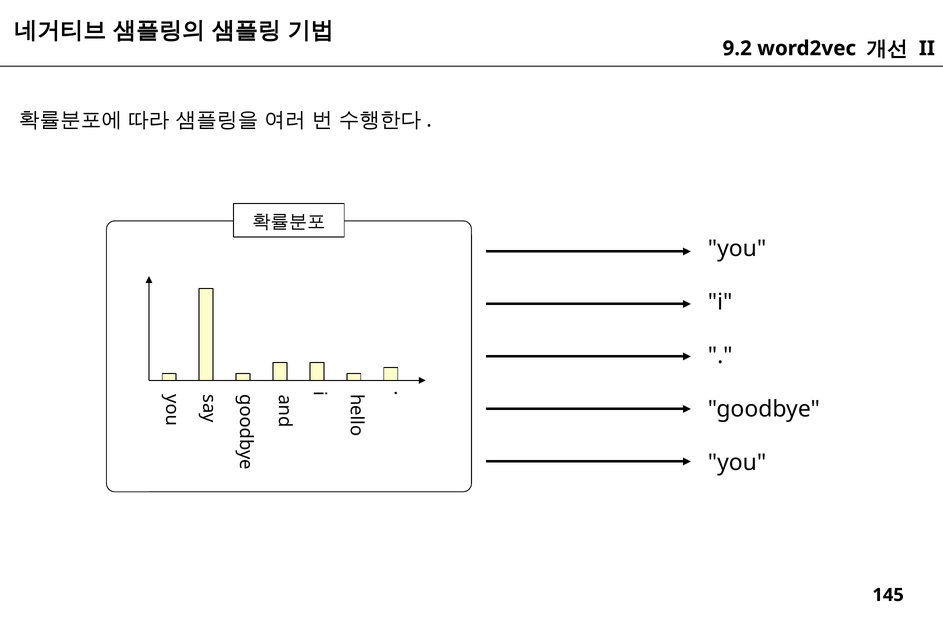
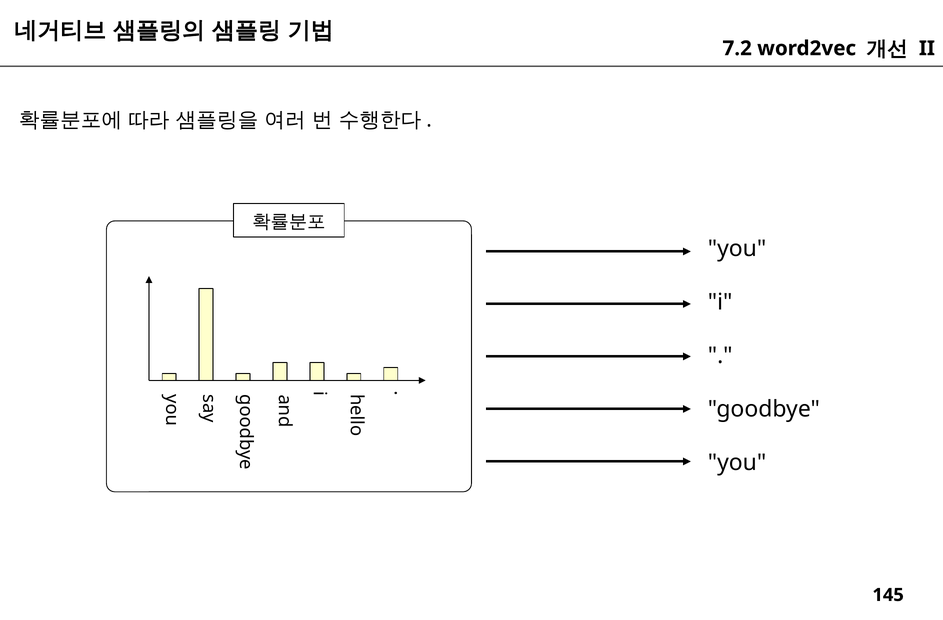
9.2: 9.2 -> 7.2 (737, 48)
